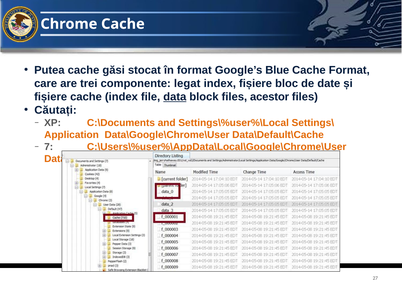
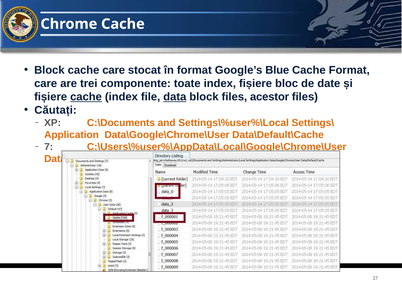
Putea: Putea -> Block (49, 70)
cache găsi: găsi -> care (114, 70)
legat: legat -> toate (187, 84)
cache underline: none -> present (86, 97)
